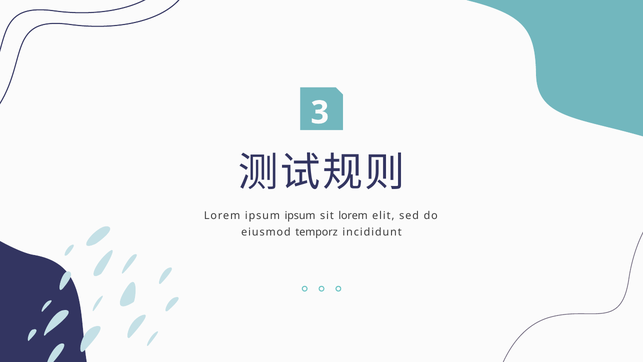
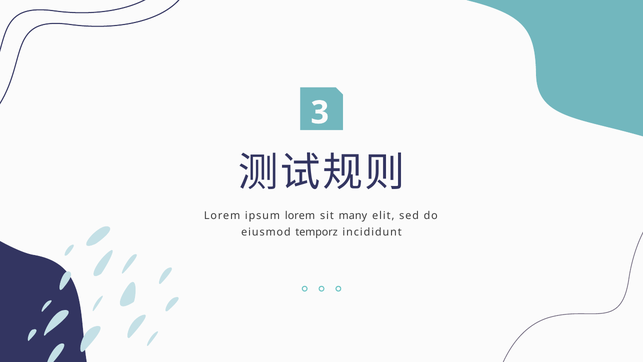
ipsum ipsum: ipsum -> lorem (300, 215)
sit lorem: lorem -> many (353, 215)
